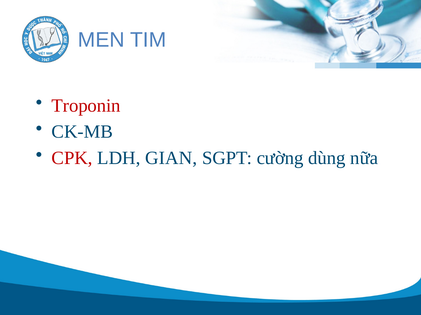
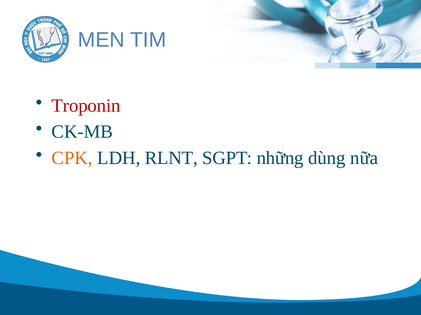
CPK colour: red -> orange (72, 158)
GIAN: GIAN -> RLNT (171, 158)
cường: cường -> những (280, 158)
